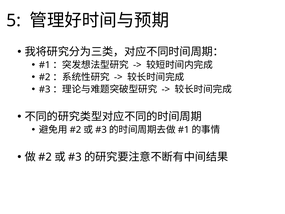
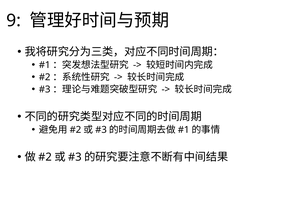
5: 5 -> 9 (14, 21)
